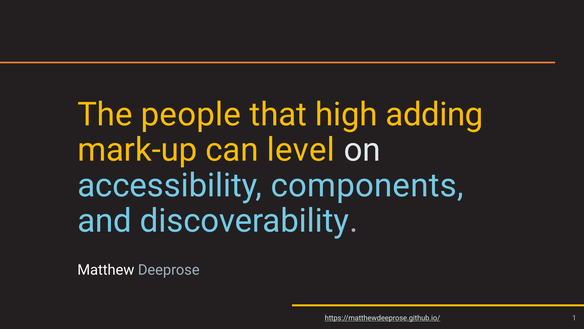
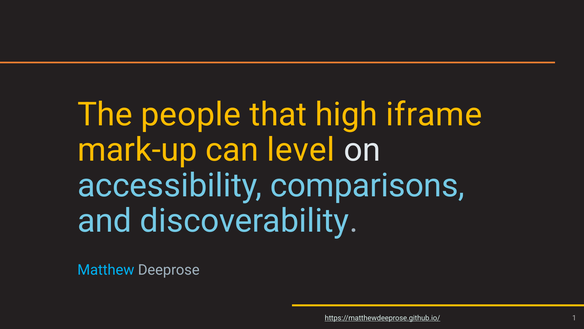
adding: adding -> iframe (434, 114)
components: components -> comparisons (367, 185)
Matthew colour: white -> light blue (106, 269)
